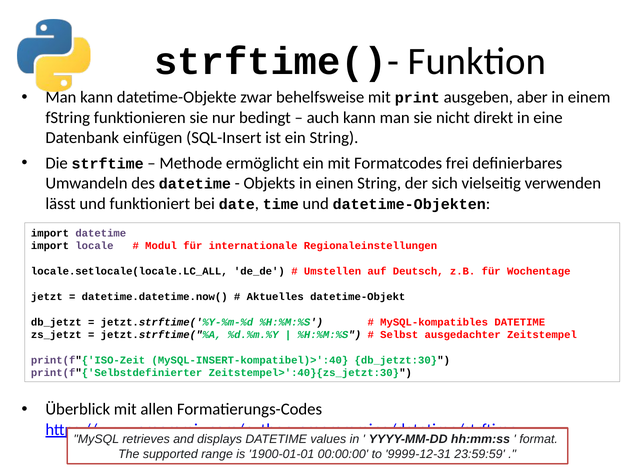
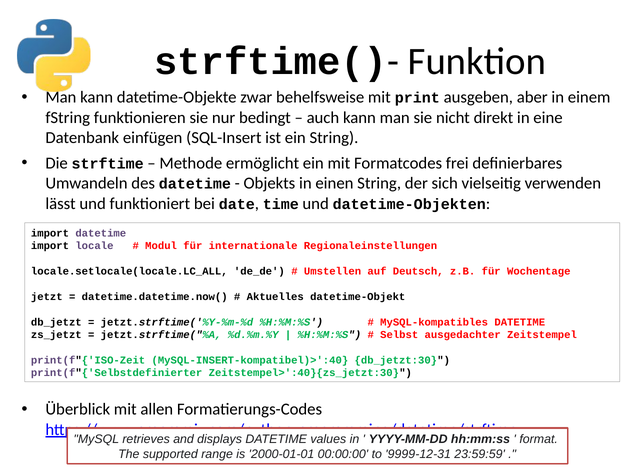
1900-01-01: 1900-01-01 -> 2000-01-01 (281, 454)
